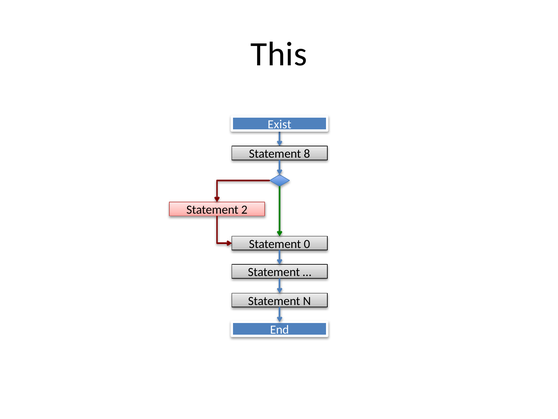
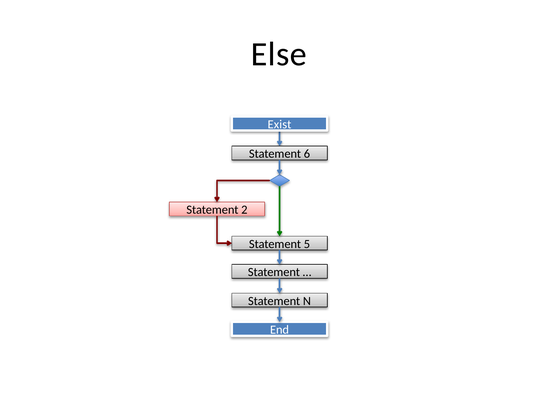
This: This -> Else (279, 54)
8: 8 -> 6 (307, 154)
0: 0 -> 5 (307, 244)
